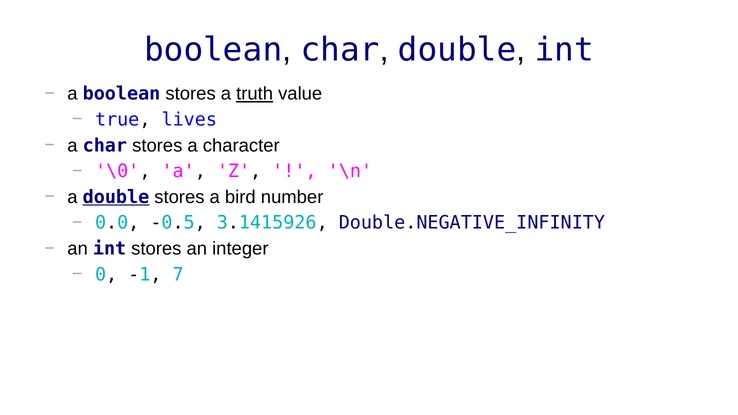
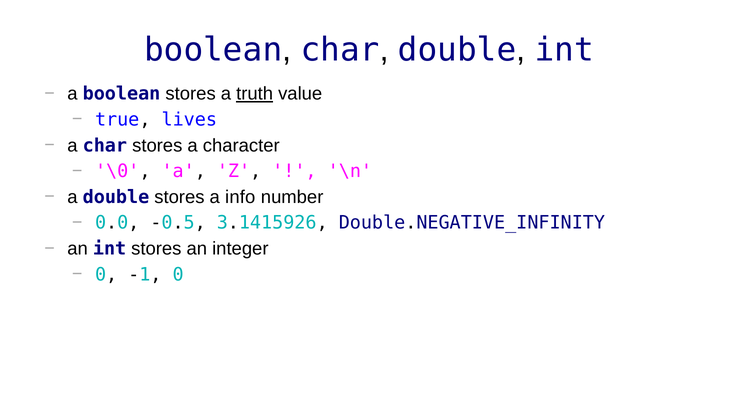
double underline: present -> none (116, 197)
bird: bird -> info (240, 197)
-1 7: 7 -> 0 (178, 275)
